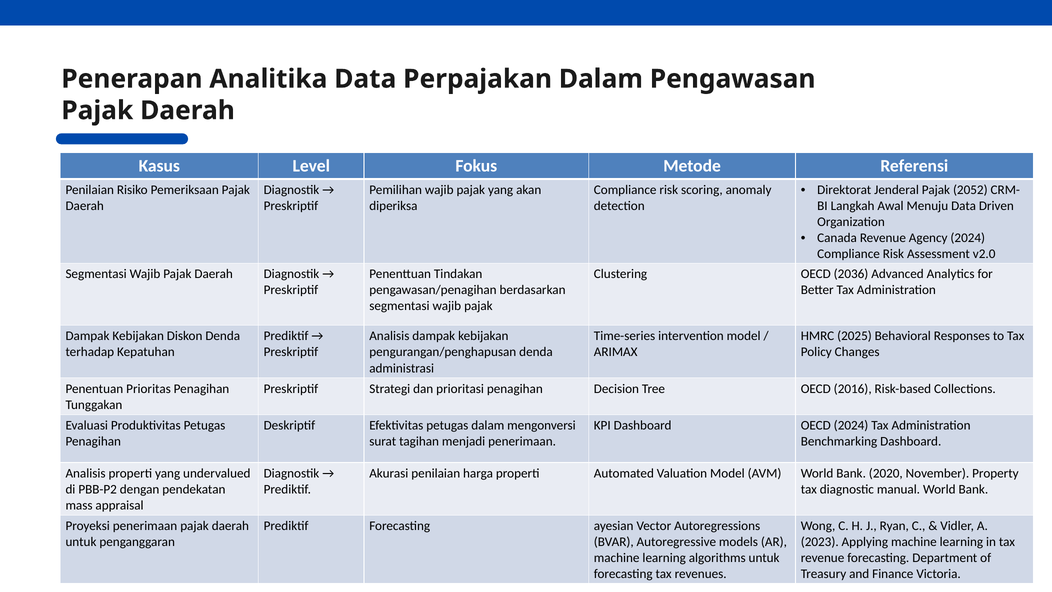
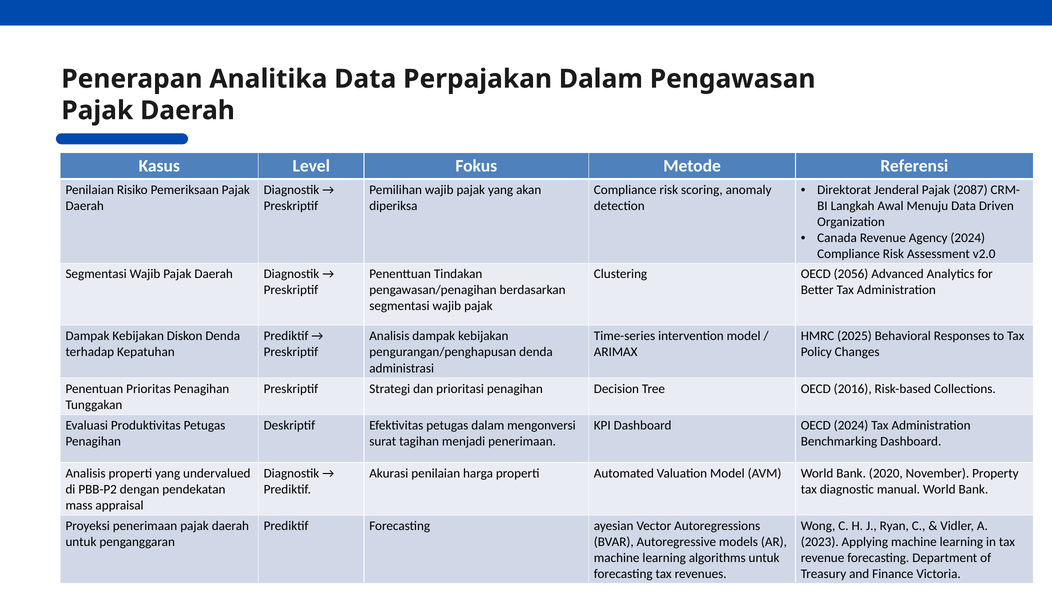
2052: 2052 -> 2087 (970, 190)
2036: 2036 -> 2056 (851, 274)
